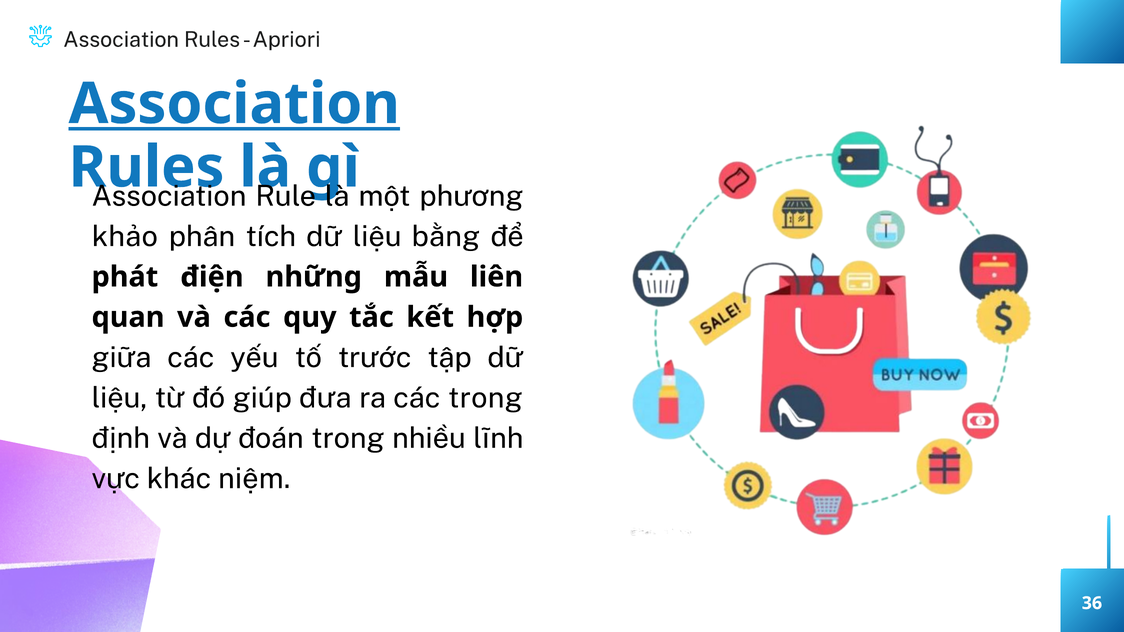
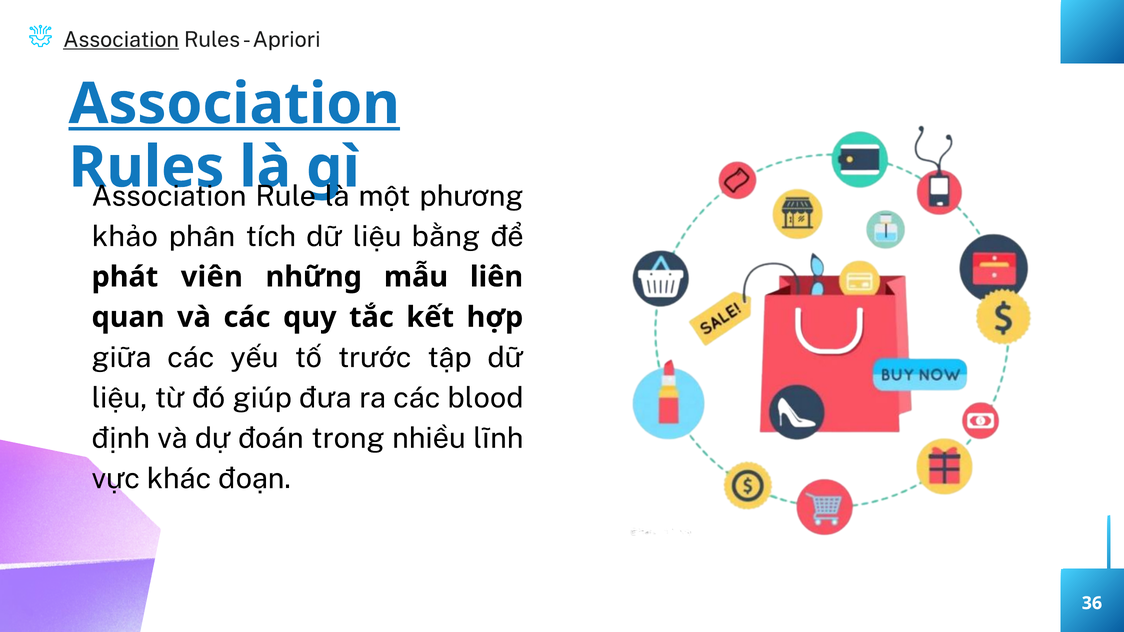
Association underline: none -> present (121, 40)
điện: điện -> viên (212, 277)
các trong: trong -> blood (485, 398)
niệm: niệm -> đoạn (254, 479)
